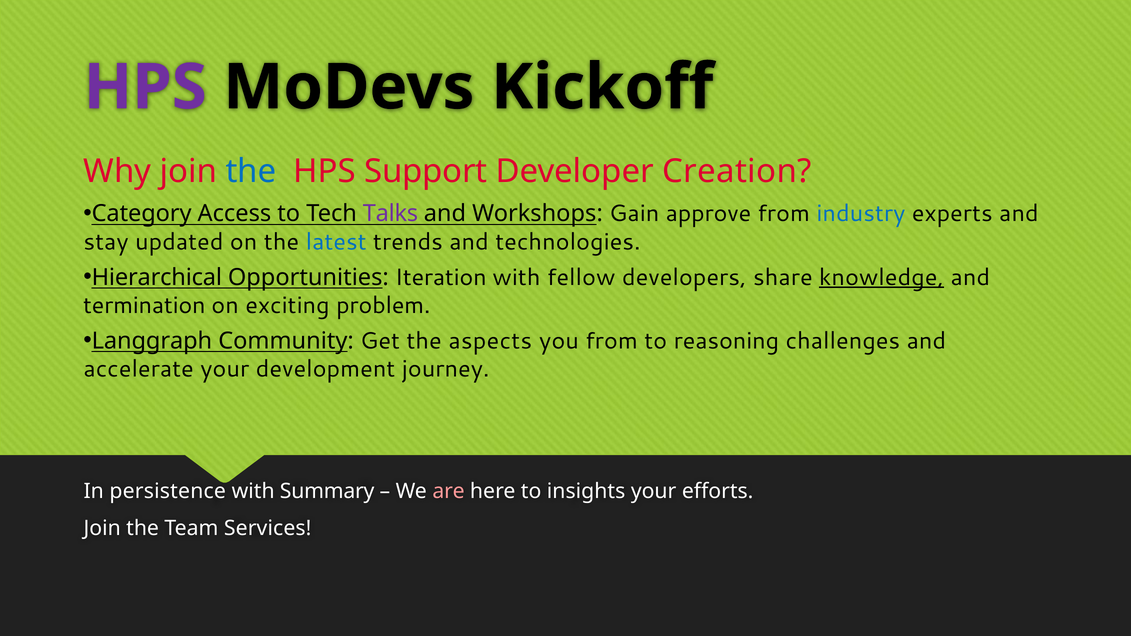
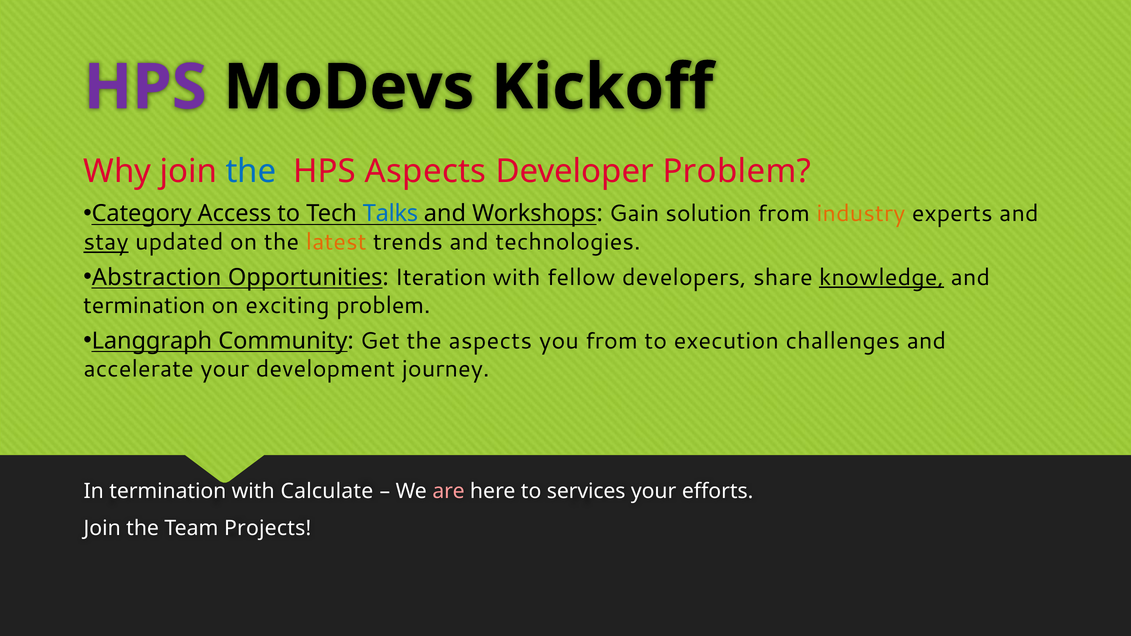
HPS Support: Support -> Aspects (426, 172)
Developer Creation: Creation -> Problem (737, 172)
Talks colour: purple -> blue (390, 214)
approve: approve -> solution (709, 214)
industry colour: blue -> orange (861, 214)
stay underline: none -> present (106, 242)
latest colour: blue -> orange (336, 242)
Hierarchical: Hierarchical -> Abstraction (157, 277)
reasoning: reasoning -> execution (726, 341)
In persistence: persistence -> termination (168, 491)
Summary: Summary -> Calculate (327, 491)
insights: insights -> services (586, 491)
Services: Services -> Projects (268, 528)
